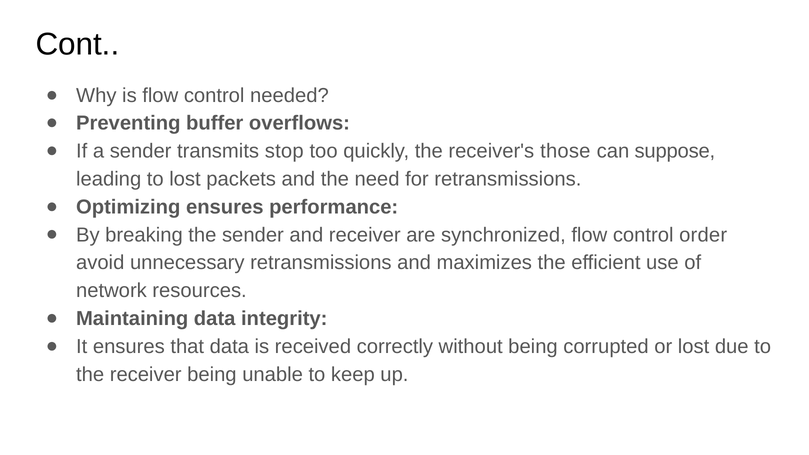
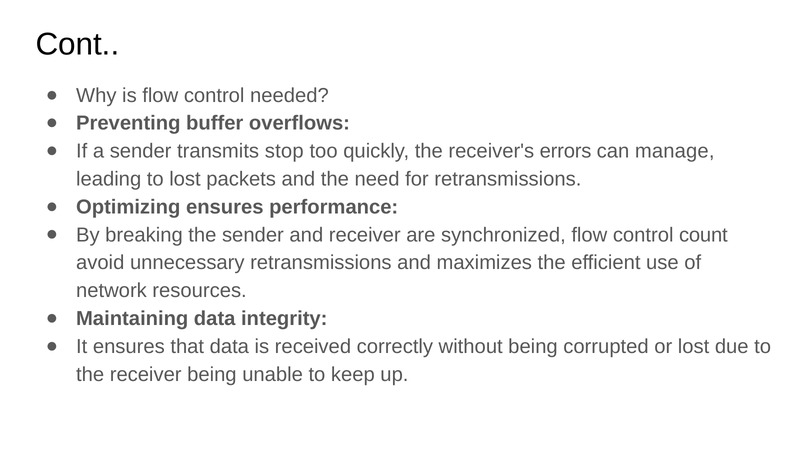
those: those -> errors (566, 151)
suppose: suppose -> manage (675, 151)
order: order -> count (703, 235)
